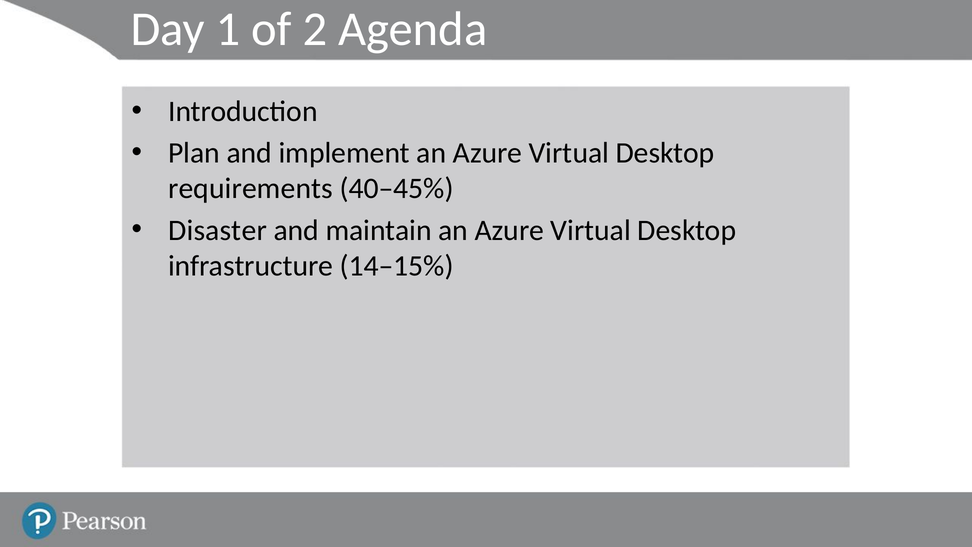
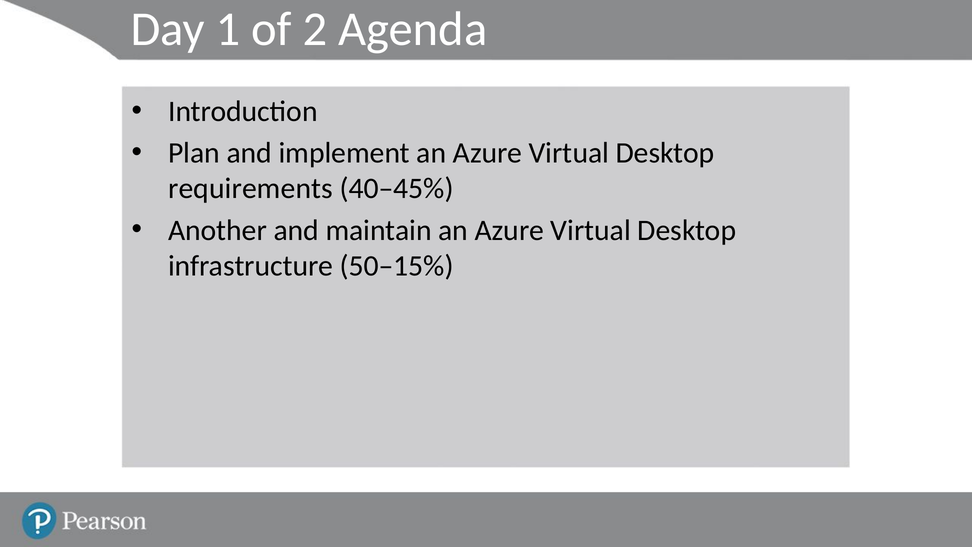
Disaster: Disaster -> Another (218, 230)
14–15%: 14–15% -> 50–15% (397, 266)
